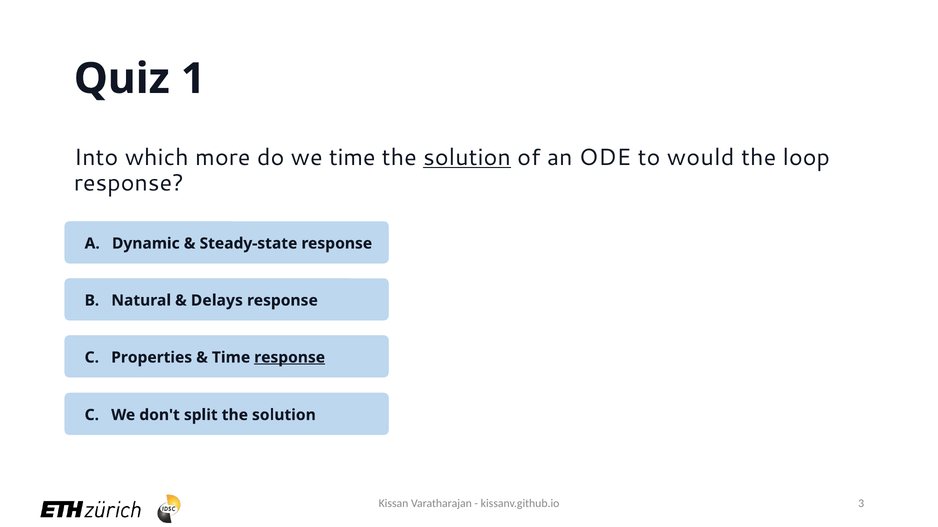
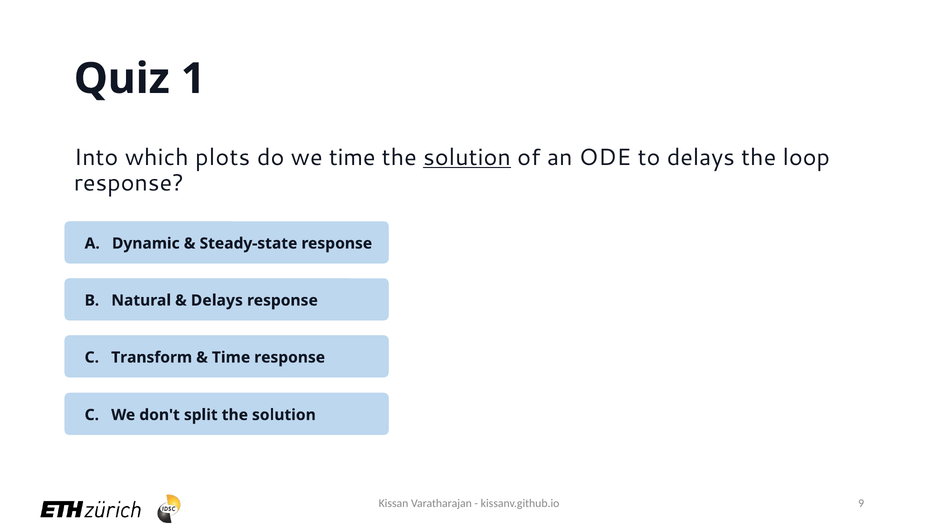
more: more -> plots (223, 158)
to would: would -> delays (701, 158)
Properties: Properties -> Transform (152, 358)
response underline: present -> none (290, 358)
3: 3 -> 9 (861, 504)
